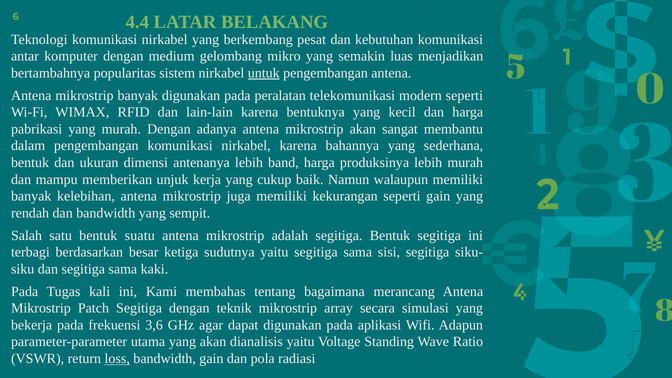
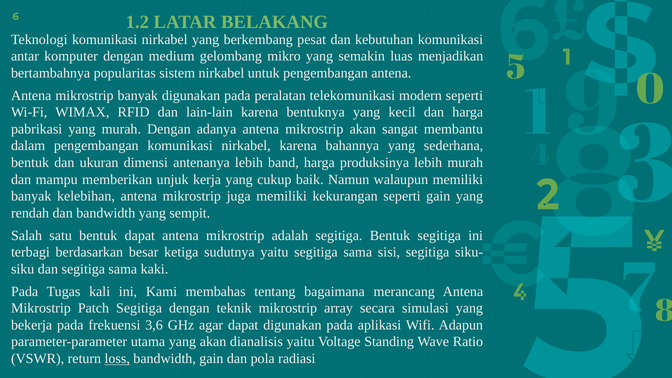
4.4: 4.4 -> 1.2 (137, 22)
untuk underline: present -> none (264, 73)
bentuk suatu: suatu -> dapat (140, 235)
